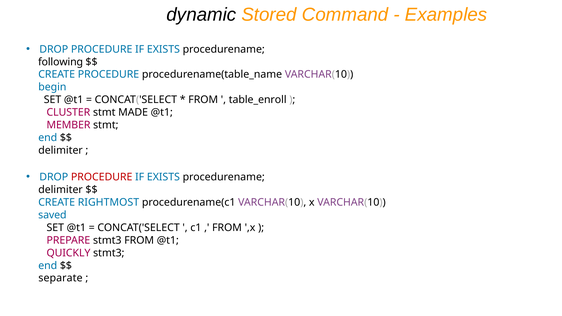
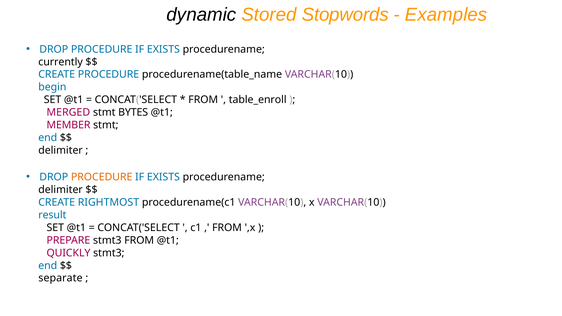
Command: Command -> Stopwords (345, 15)
following: following -> currently (61, 62)
CLUSTER: CLUSTER -> MERGED (68, 112)
MADE: MADE -> BYTES (133, 112)
PROCEDURE colour: red -> orange (102, 177)
saved: saved -> result (52, 215)
